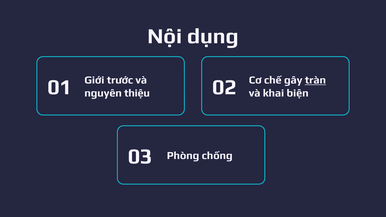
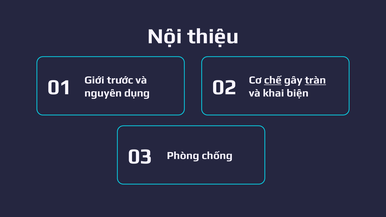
dụng: dụng -> thiệu (213, 36)
chế underline: none -> present (273, 80)
thiệu: thiệu -> dụng (137, 93)
